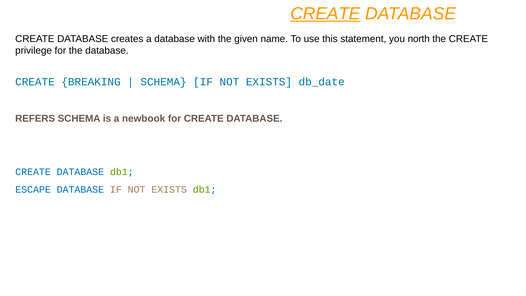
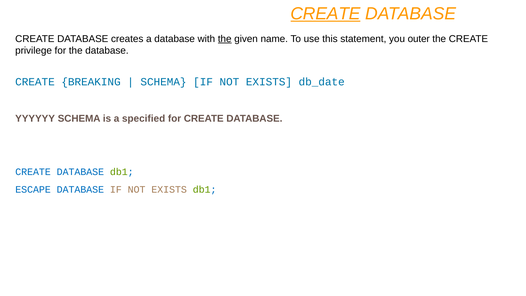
the underline: none -> present (225, 39)
north: north -> outer (419, 39)
REFERS: REFERS -> YYYYYY (35, 118)
newbook: newbook -> specified (144, 118)
